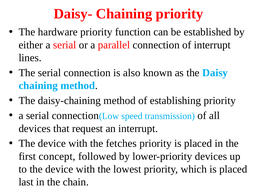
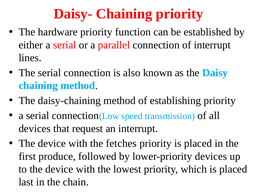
concept: concept -> produce (57, 156)
